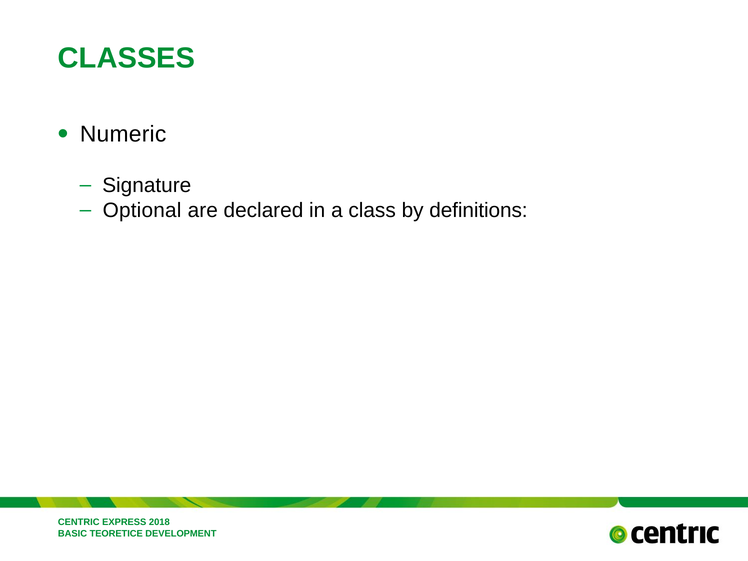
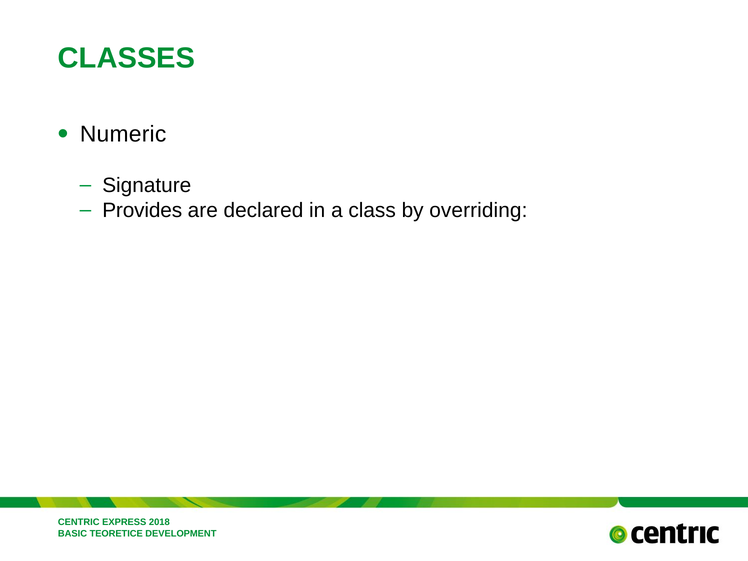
Optional: Optional -> Provides (142, 210)
definitions: definitions -> overriding (478, 210)
